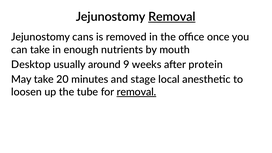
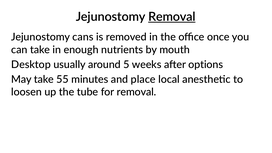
9: 9 -> 5 (126, 65)
protein: protein -> options (206, 65)
20: 20 -> 55 (62, 79)
stage: stage -> place (143, 79)
removal underline: present -> none (136, 92)
